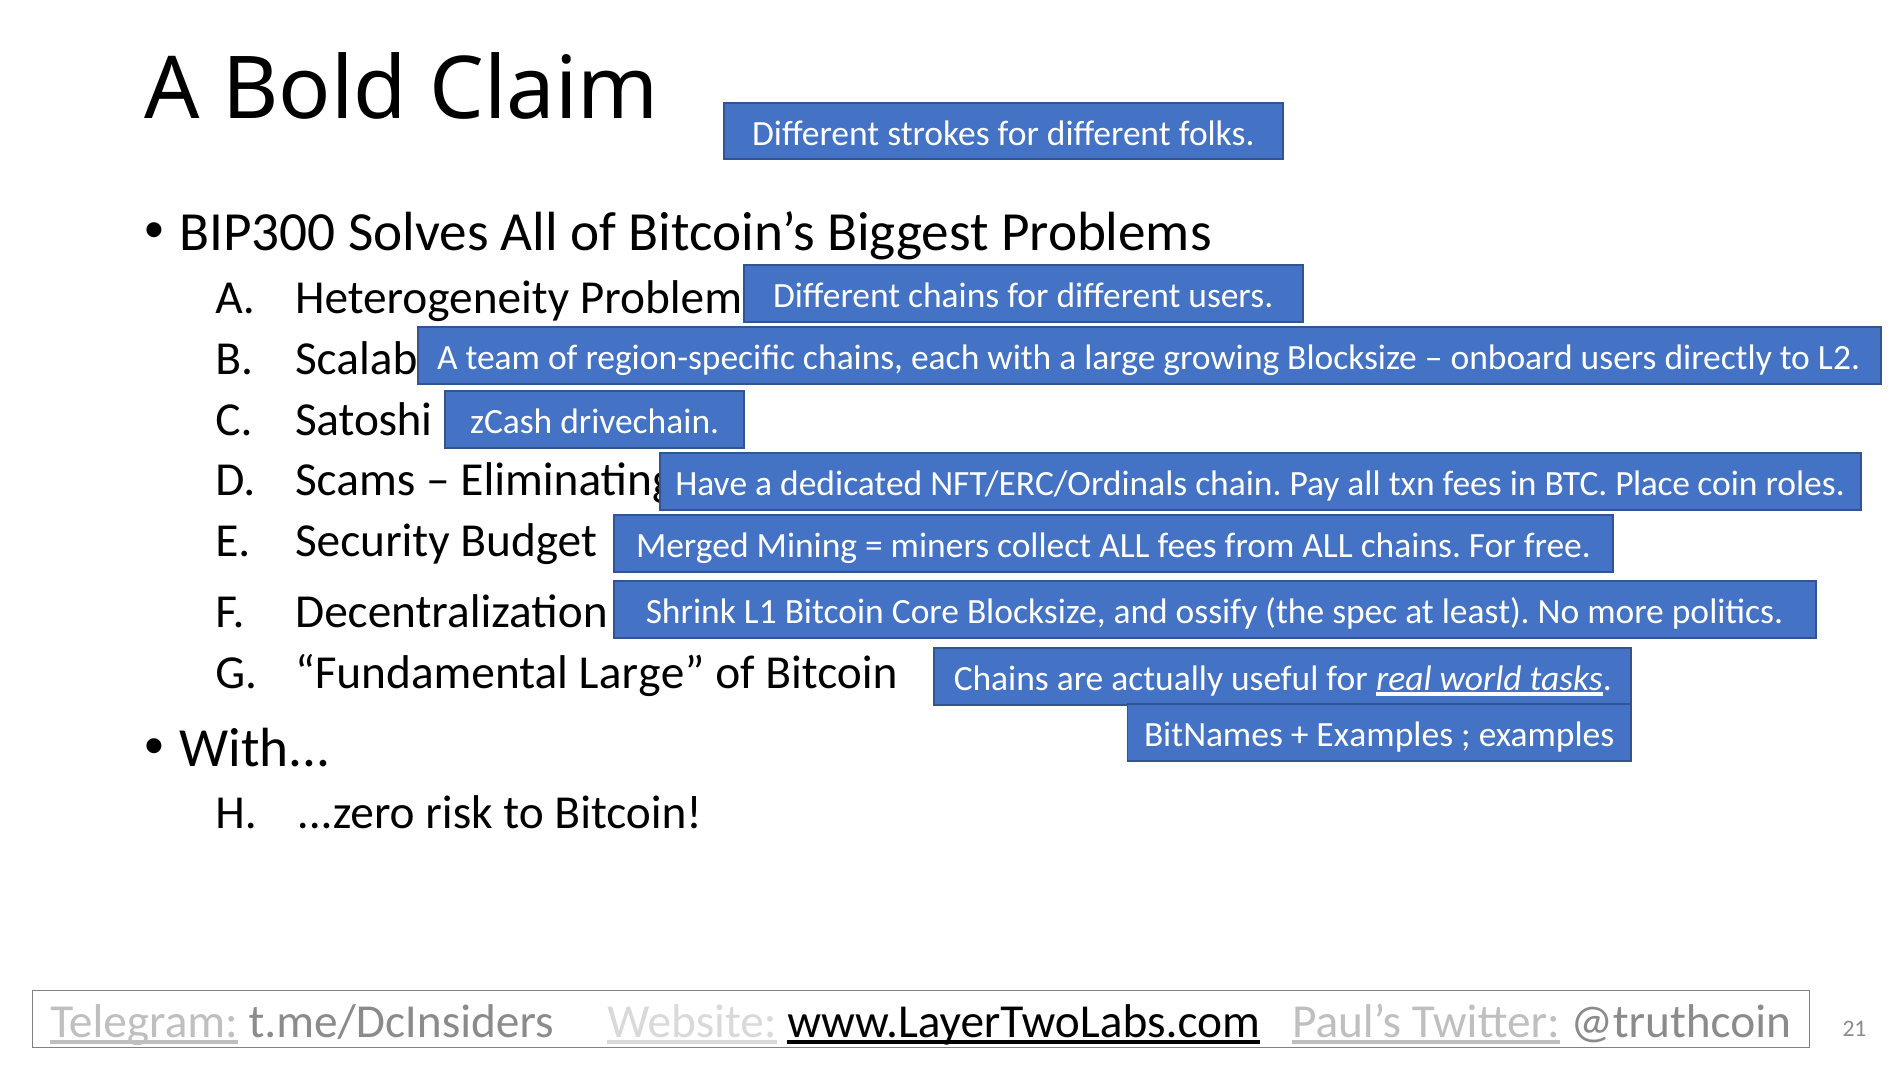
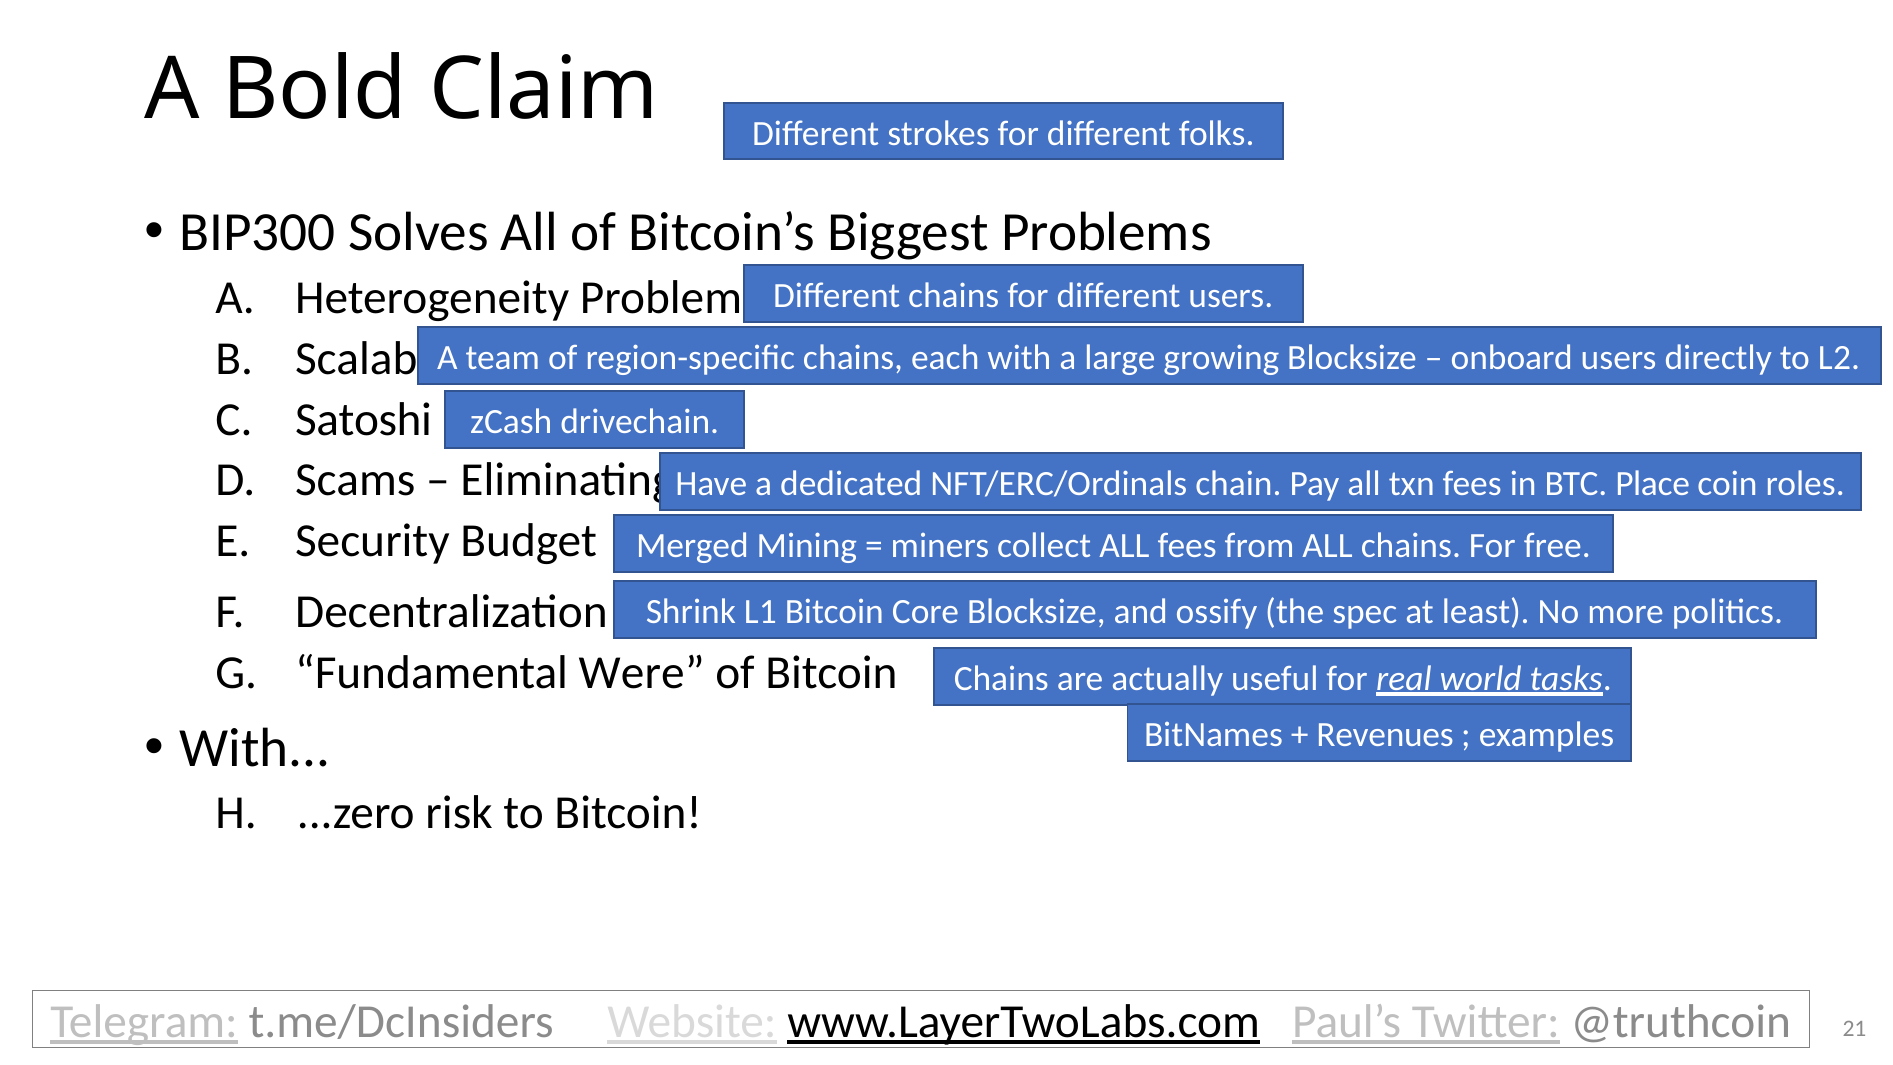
Fundamental Large: Large -> Were (642, 673)
Examples: Examples -> Revenues (1385, 735)
